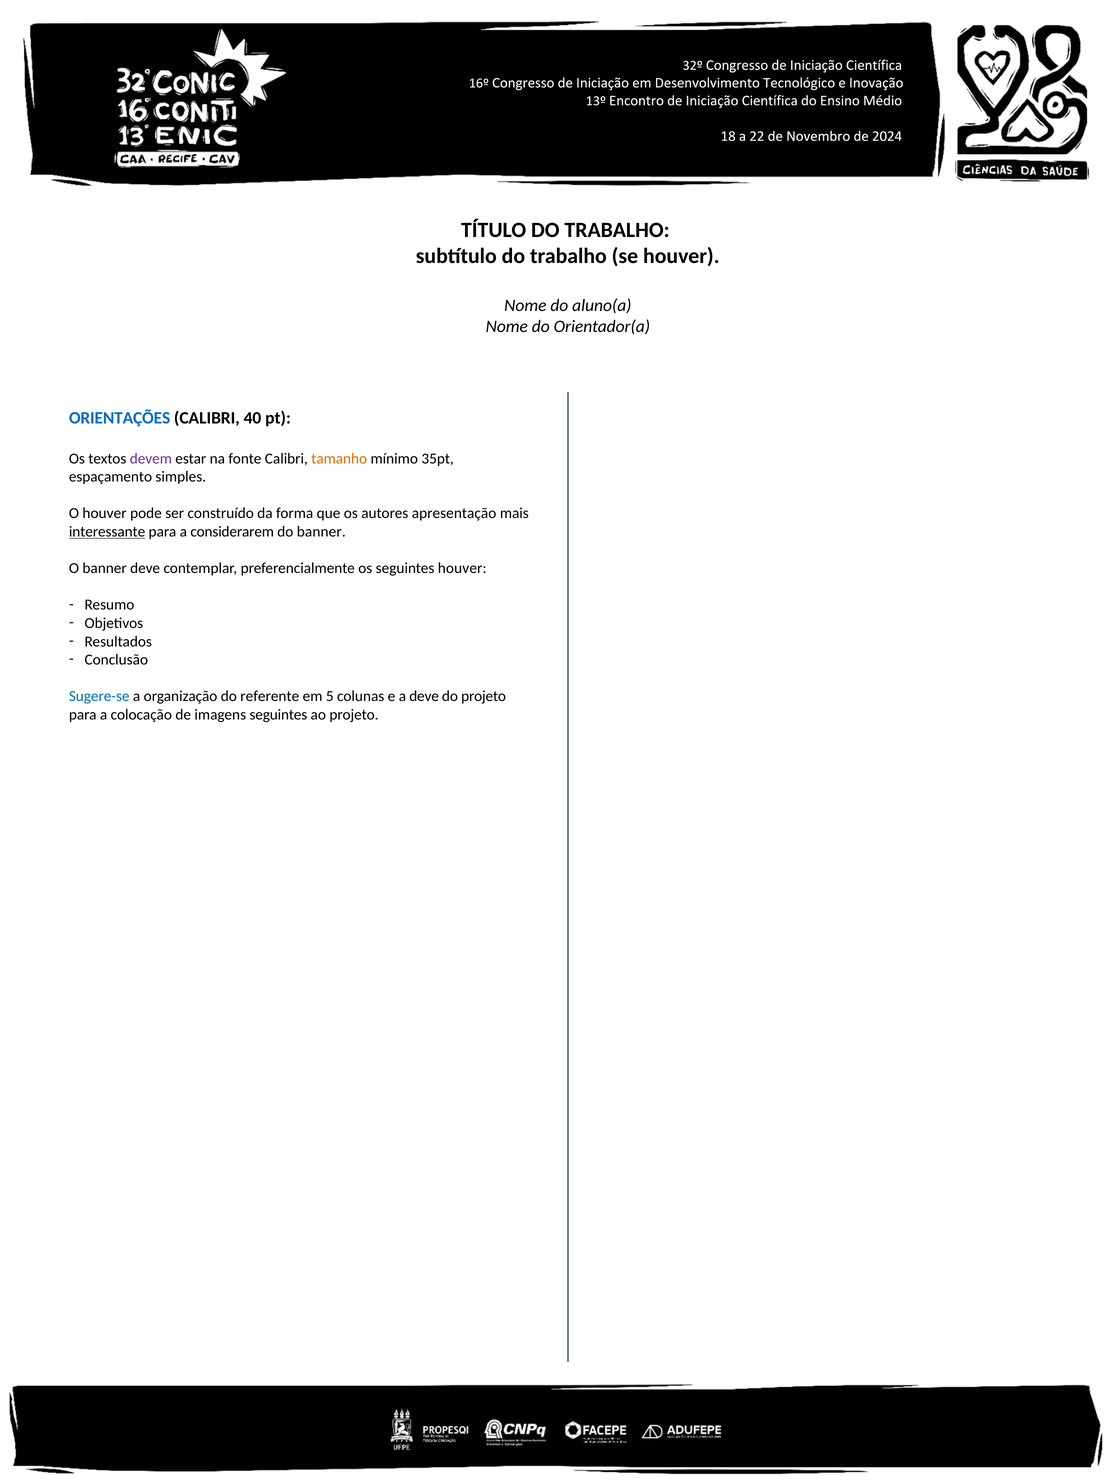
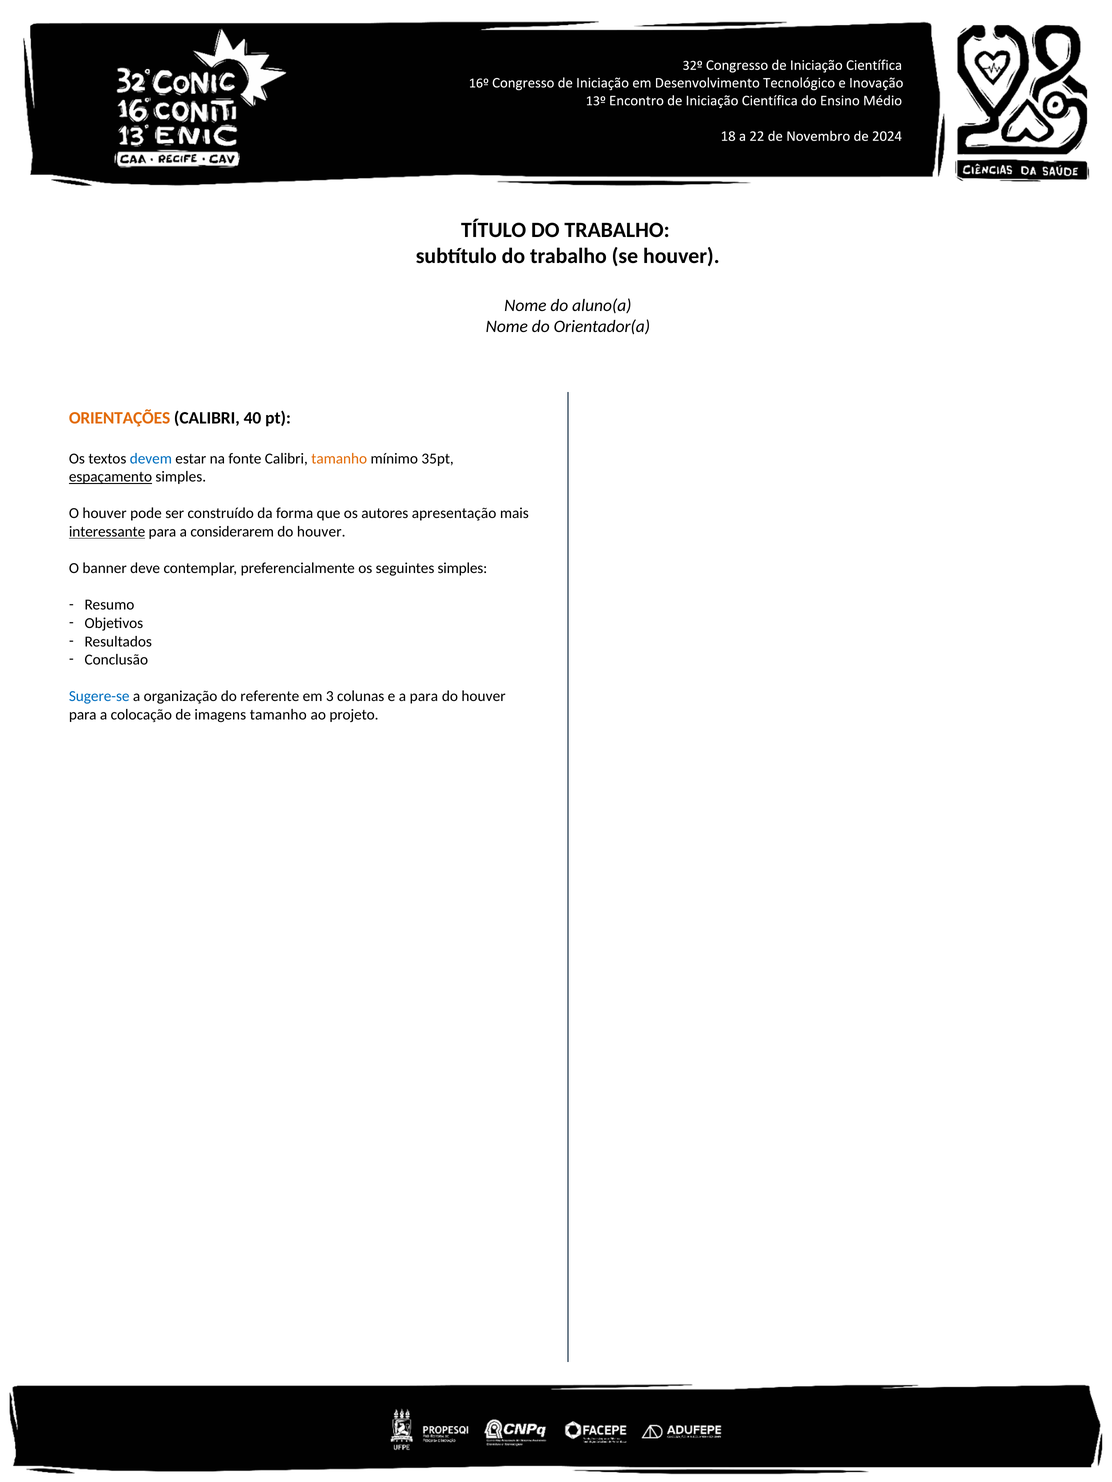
ORIENTAÇÕES colour: blue -> orange (120, 418)
devem colour: purple -> blue (151, 459)
espaçamento underline: none -> present (110, 477)
banner: banner -> houver (321, 532)
seguintes houver: houver -> simples (462, 569)
5: 5 -> 3 (330, 697)
a deve: deve -> para (424, 697)
projeto: projeto -> houver (484, 697)
imagens seguintes: seguintes -> tamanho (278, 715)
